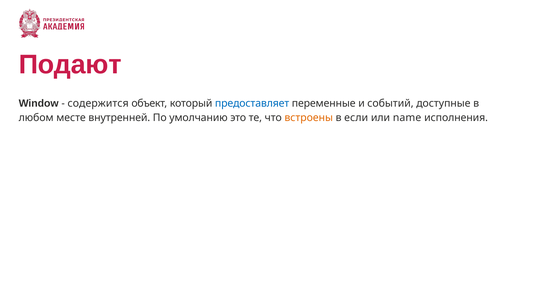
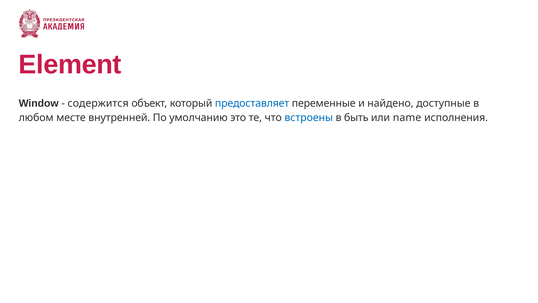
Подают: Подают -> Element (70, 64)
событий: событий -> найдено (390, 103)
встроены colour: orange -> blue (309, 117)
если: если -> быть (356, 117)
